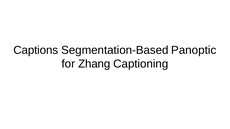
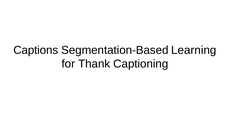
Panoptic: Panoptic -> Learning (194, 50)
Zhang: Zhang -> Thank (94, 64)
